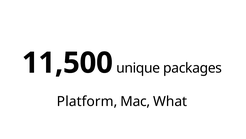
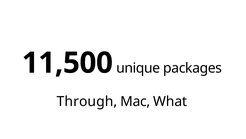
Platform: Platform -> Through (87, 101)
